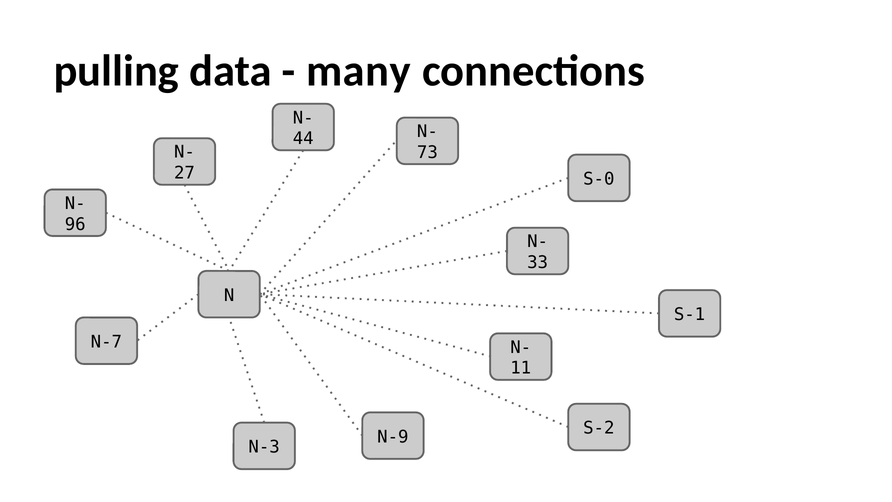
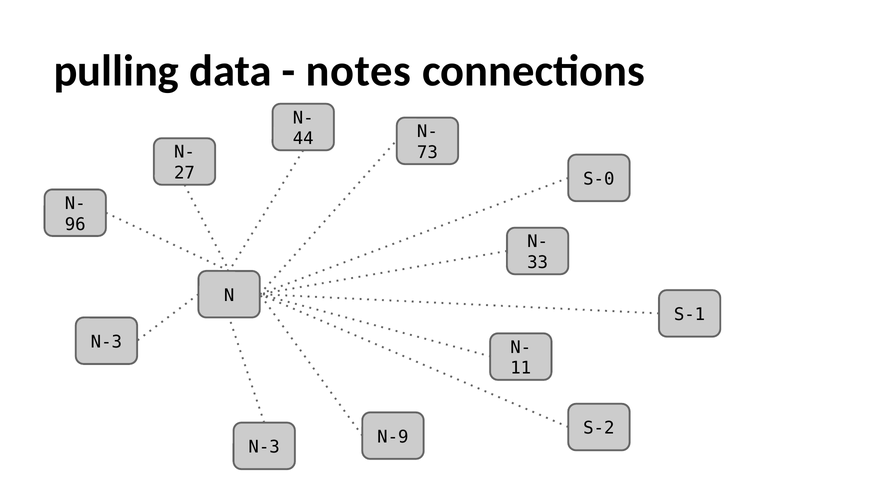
many: many -> notes (358, 71)
N-7: N-7 -> N-3 (106, 342)
